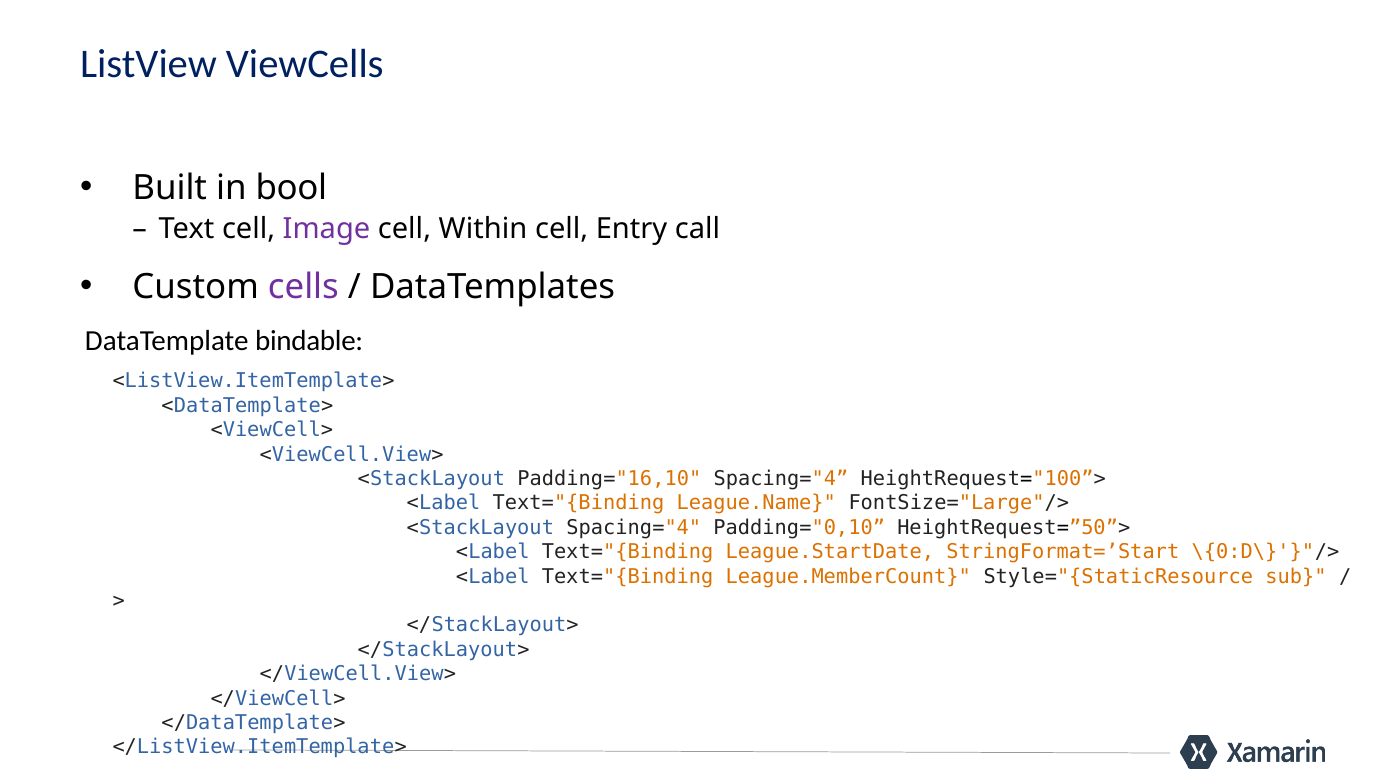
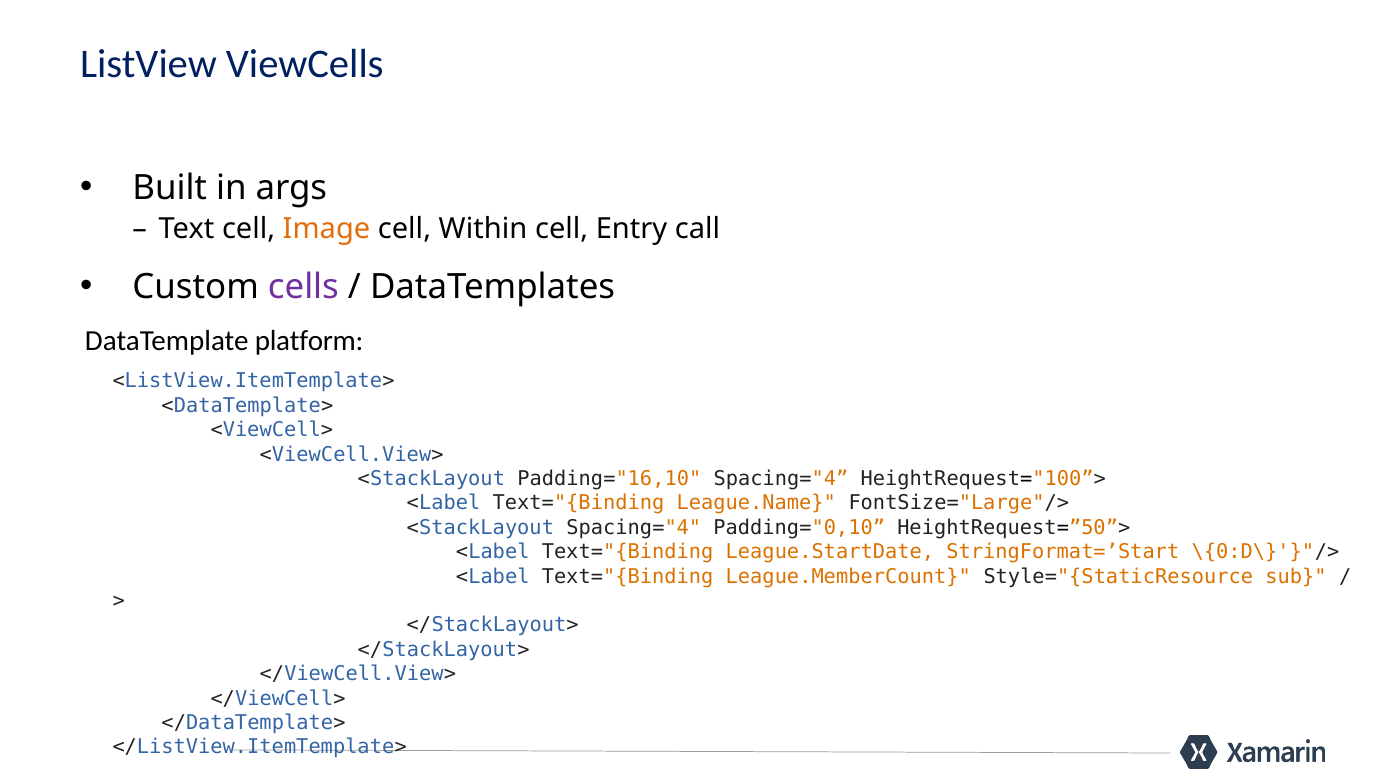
bool: bool -> args (291, 188)
Image colour: purple -> orange (326, 229)
bindable: bindable -> platform (309, 341)
